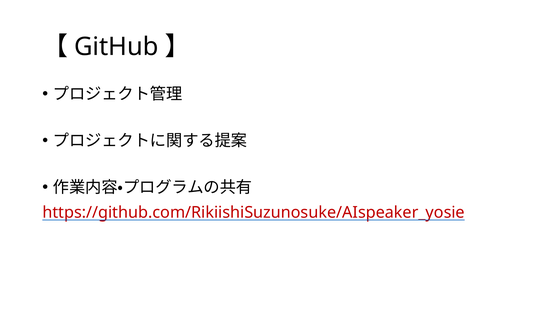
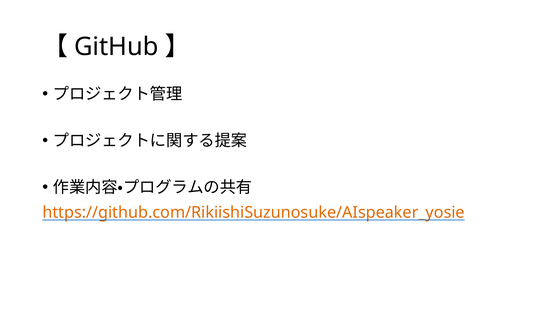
https://github.com/RikiishiSuzunosuke/AIspeaker_yosie colour: red -> orange (254, 212)
